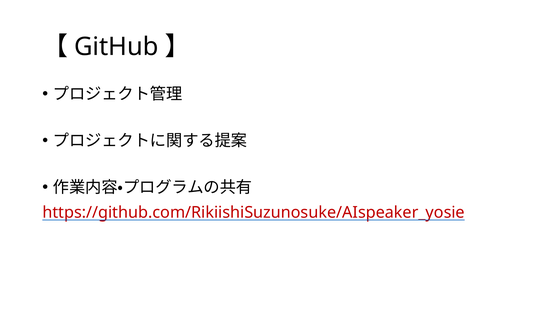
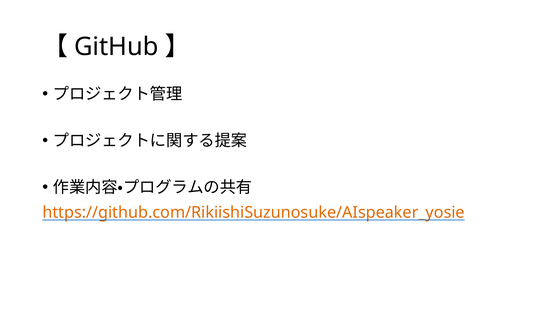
https://github.com/RikiishiSuzunosuke/AIspeaker_yosie colour: red -> orange (254, 212)
